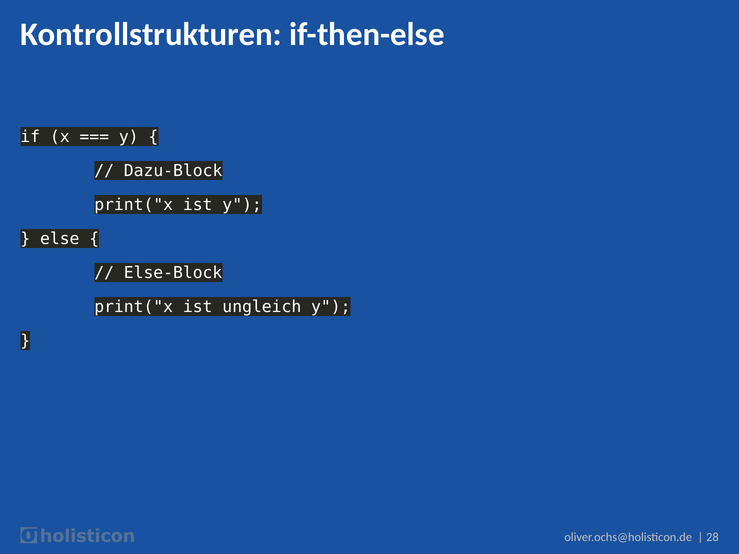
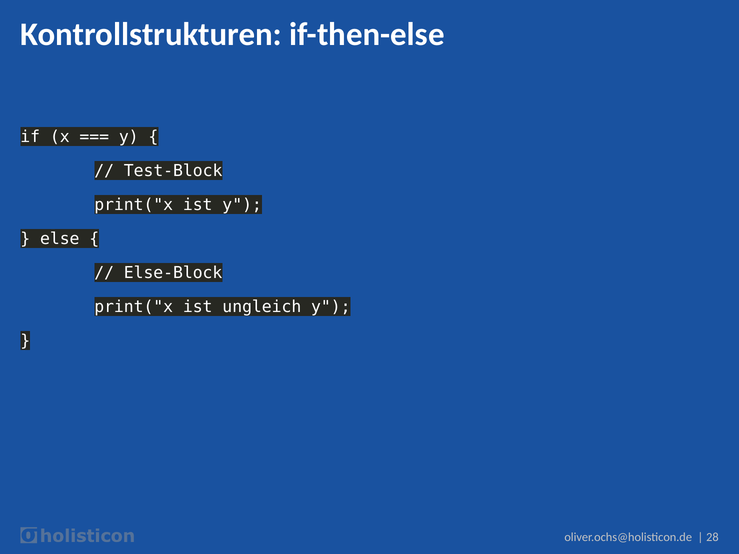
Dazu-Block: Dazu-Block -> Test-Block (173, 171)
